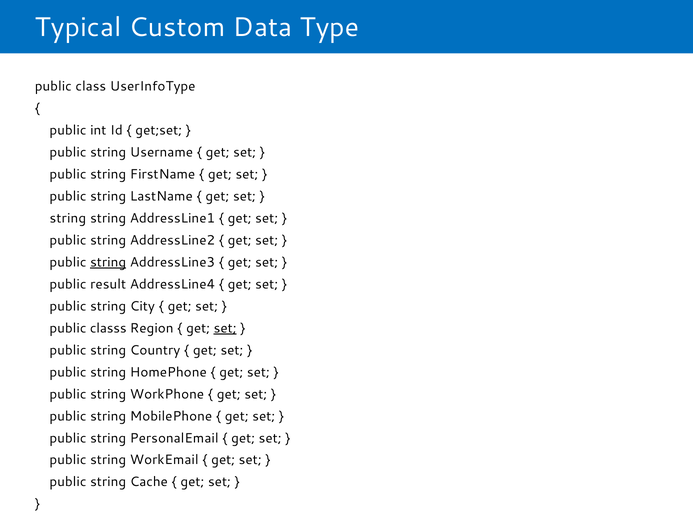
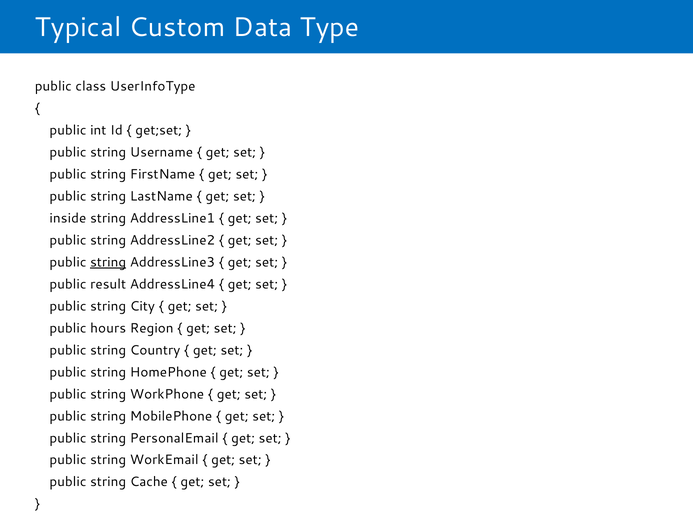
string: string -> inside (68, 218)
classs: classs -> hours (108, 328)
set underline: present -> none (225, 328)
